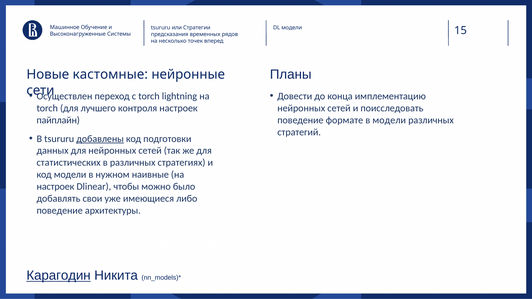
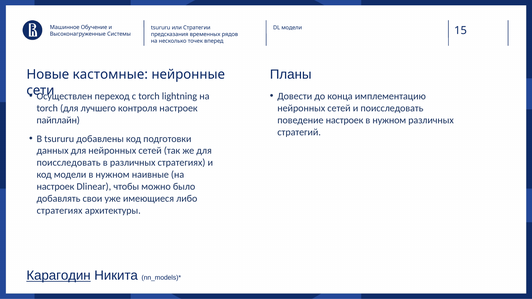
поведение формате: формате -> настроек (345, 120)
модели: модели -> нужном (389, 120)
добавлены underline: present -> none (100, 139)
статистических: статистических -> поисследовать (69, 163)
поведение: поведение -> стратегиях (60, 211)
